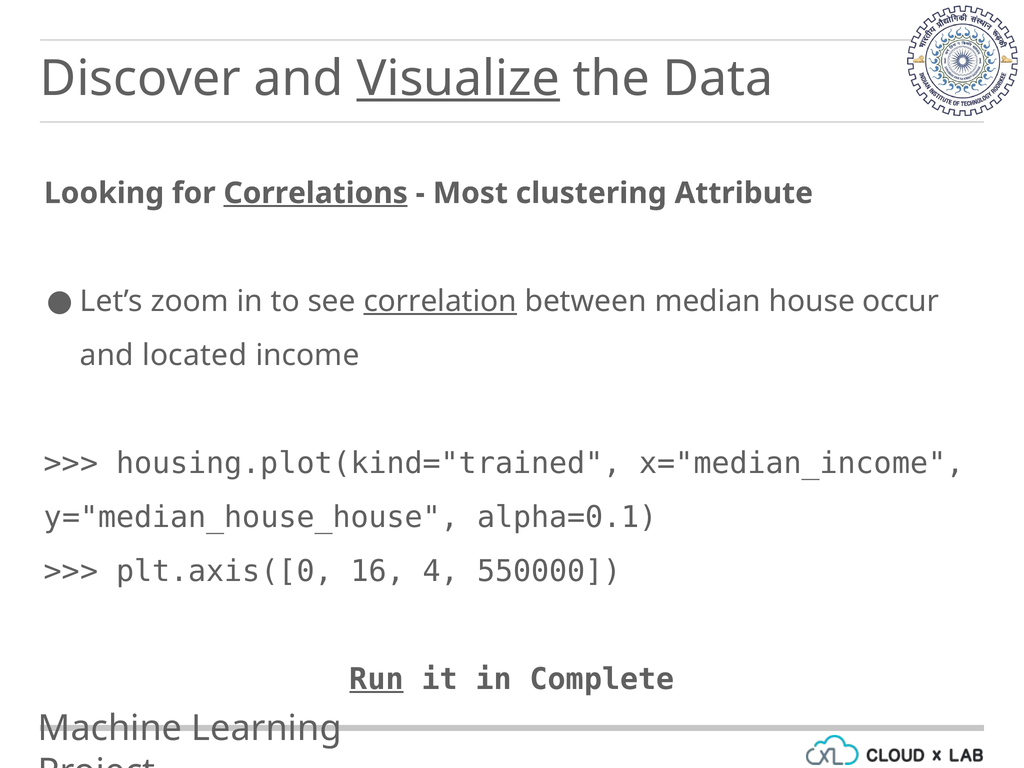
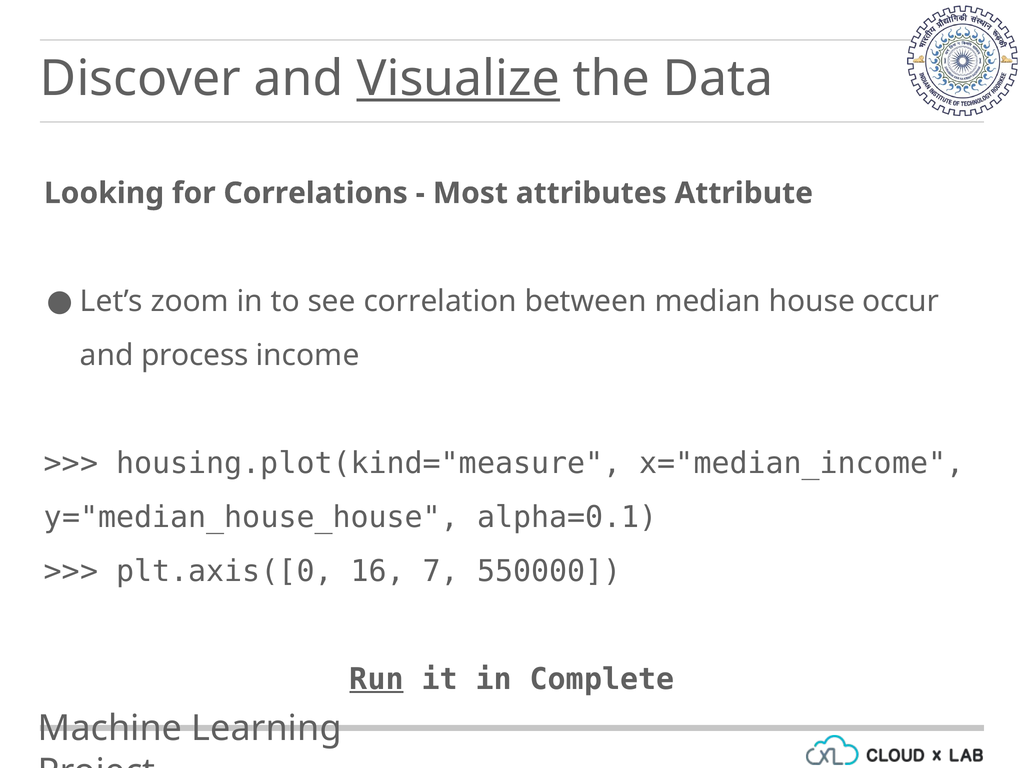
Correlations underline: present -> none (316, 193)
clustering: clustering -> attributes (591, 193)
correlation underline: present -> none (440, 301)
located: located -> process (195, 355)
housing.plot(kind="trained: housing.plot(kind="trained -> housing.plot(kind="measure (369, 463)
4: 4 -> 7 (441, 571)
